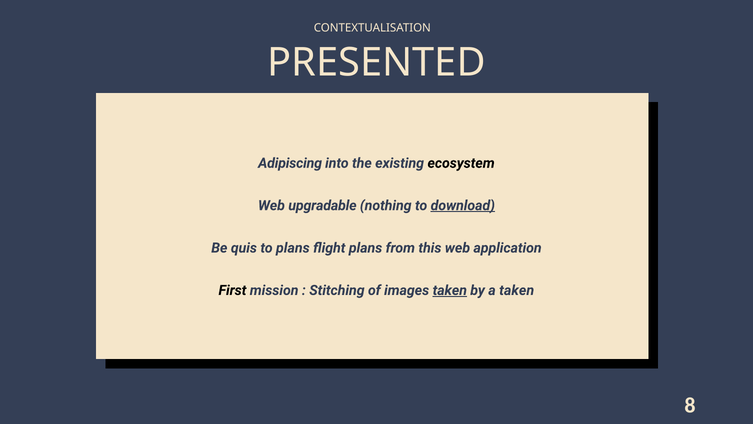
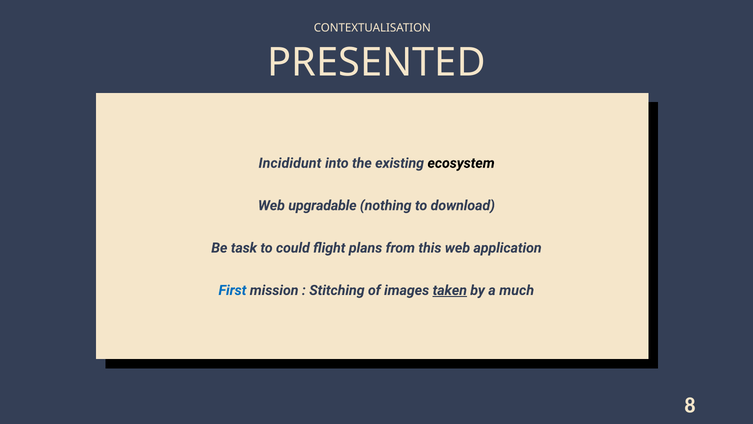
Adipiscing: Adipiscing -> Incididunt (290, 163)
download underline: present -> none (463, 205)
quis: quis -> task (244, 248)
to plans: plans -> could (293, 248)
First colour: black -> blue (232, 290)
a taken: taken -> much (517, 290)
